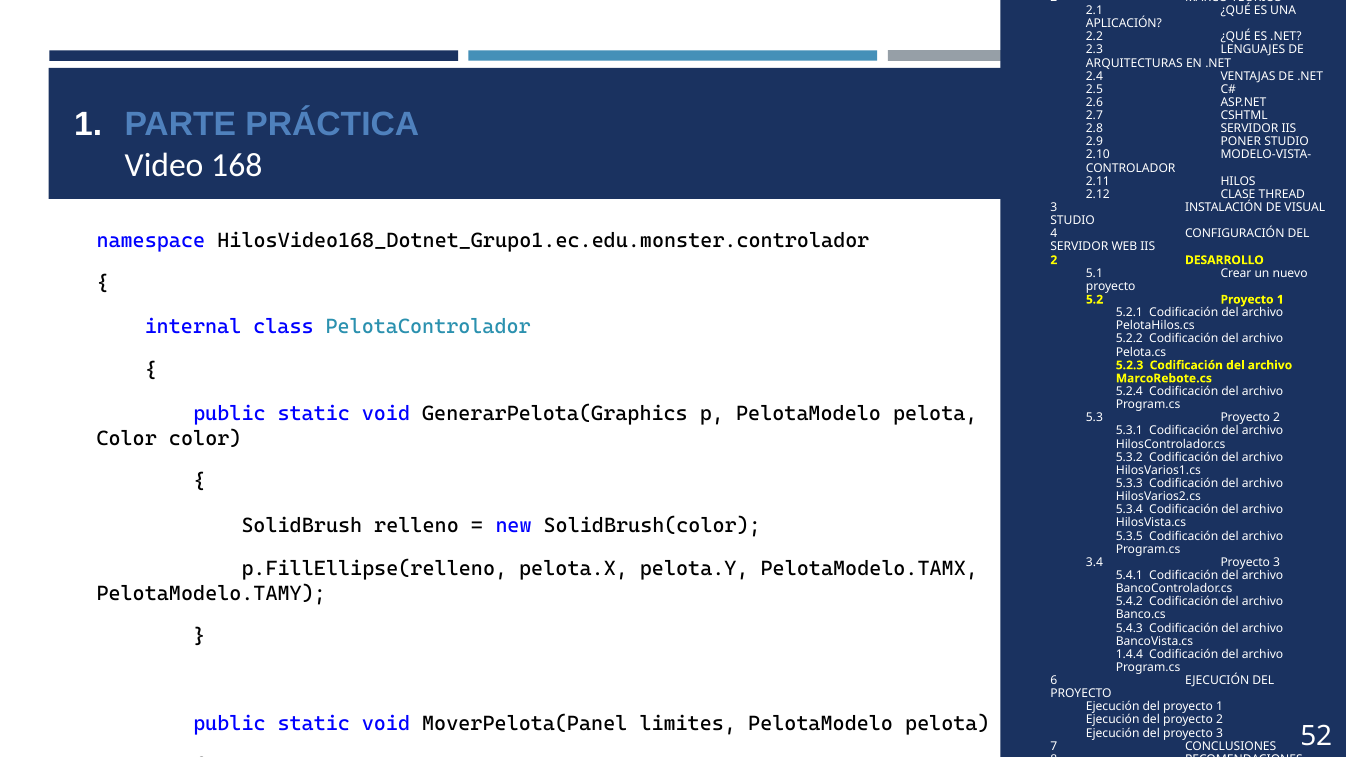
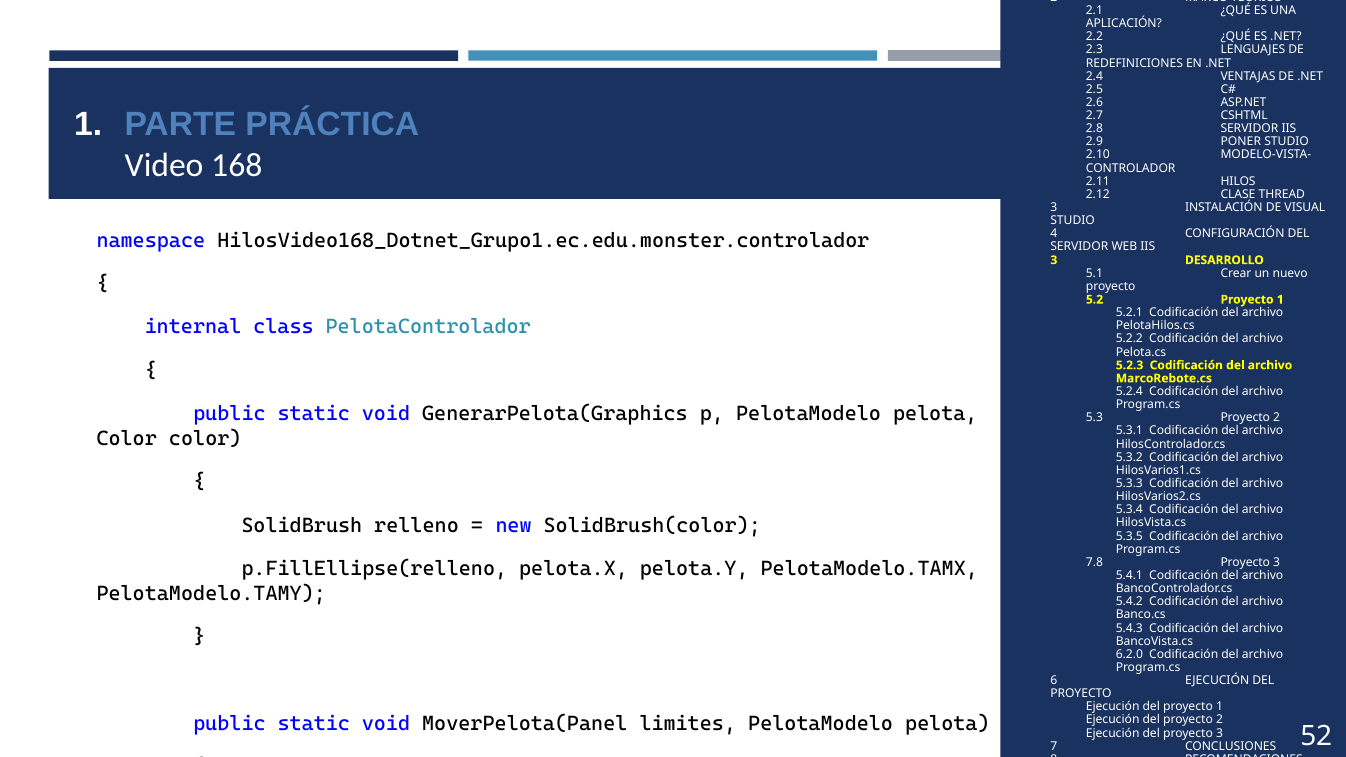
ARQUITECTURAS: ARQUITECTURAS -> REDEFINICIONES (1134, 63)
2: 2 -> 3 (1054, 260)
3.4: 3.4 -> 7.8 (1094, 562)
1.4.4: 1.4.4 -> 6.2.0 (1129, 654)
